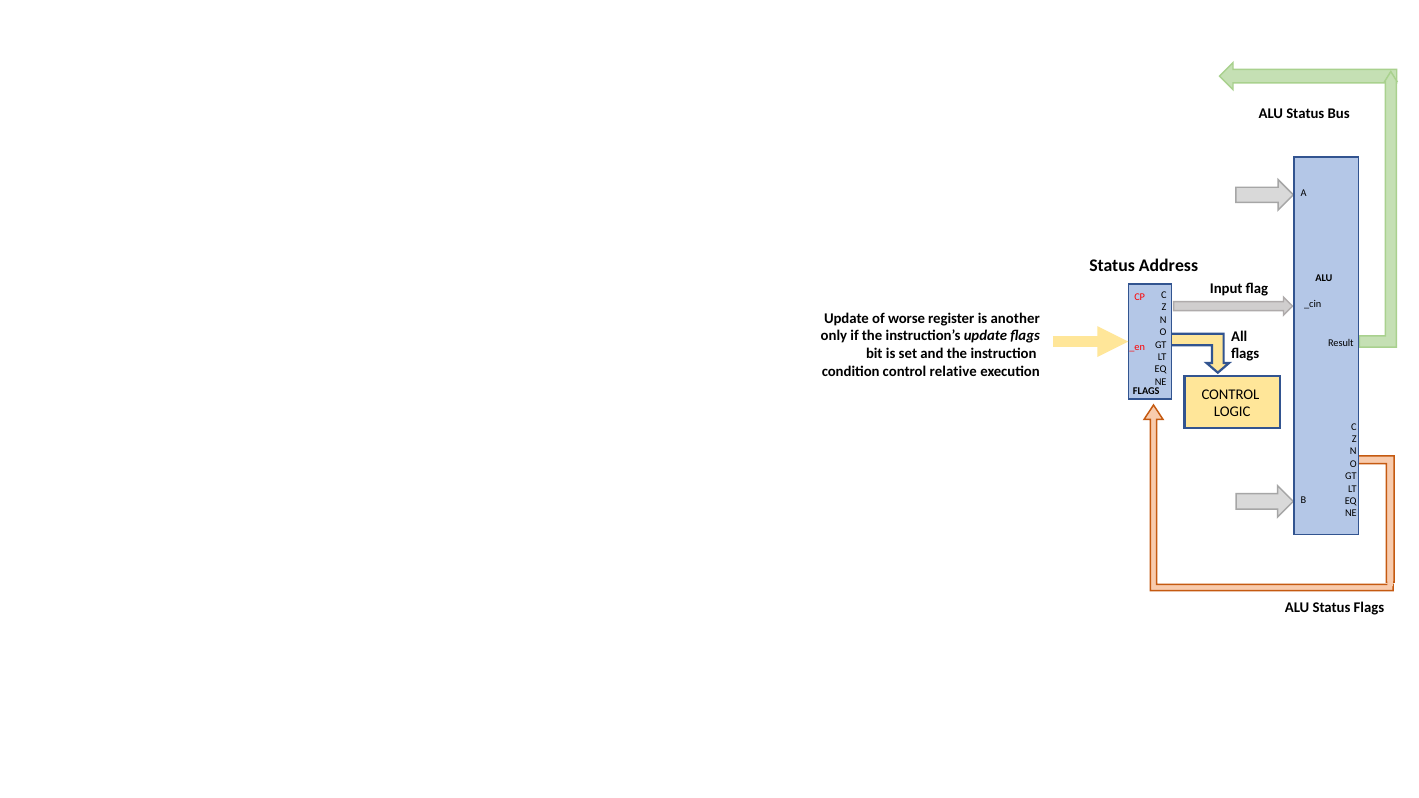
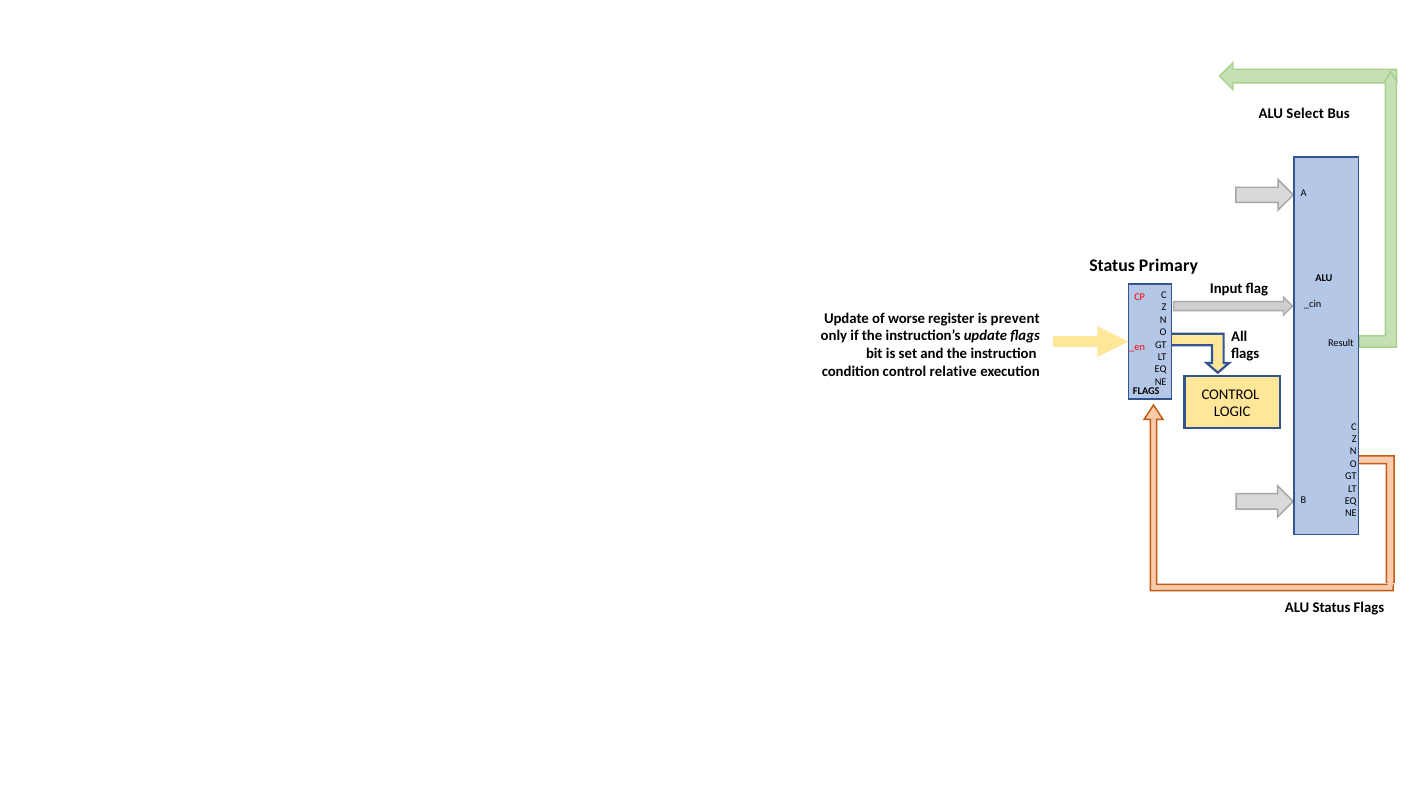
Status: Status -> Select (1305, 113)
Address: Address -> Primary (1168, 266)
another: another -> prevent (1015, 318)
